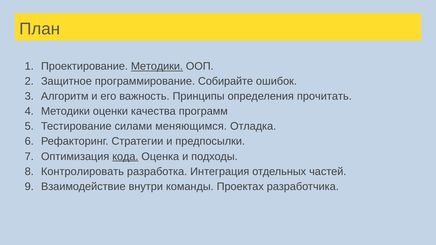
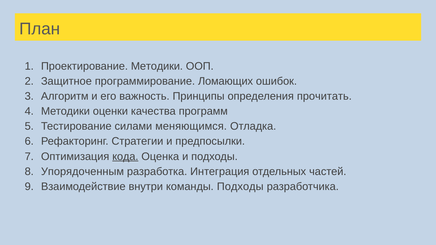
Методики underline: present -> none (157, 66)
Собирайте: Собирайте -> Ломающих (226, 81)
Контролировать: Контролировать -> Упорядоченным (82, 172)
команды Проектах: Проектах -> Подходы (240, 187)
